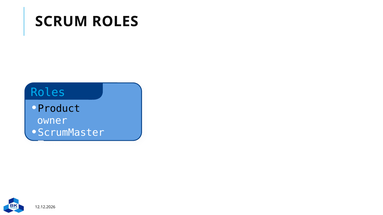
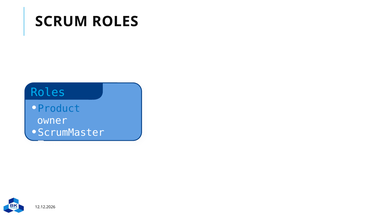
Product colour: black -> blue (59, 109)
